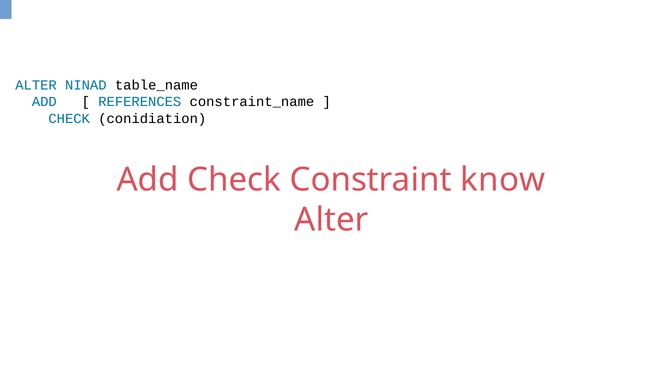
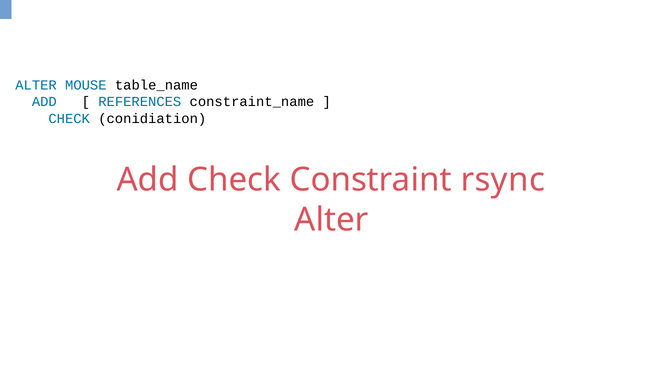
NINAD: NINAD -> MOUSE (86, 85)
know: know -> rsync (503, 180)
